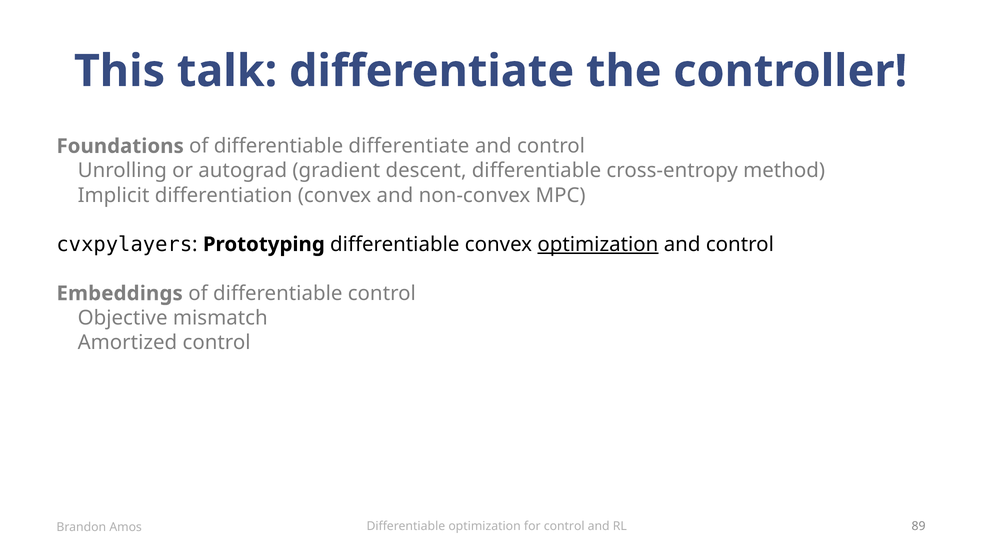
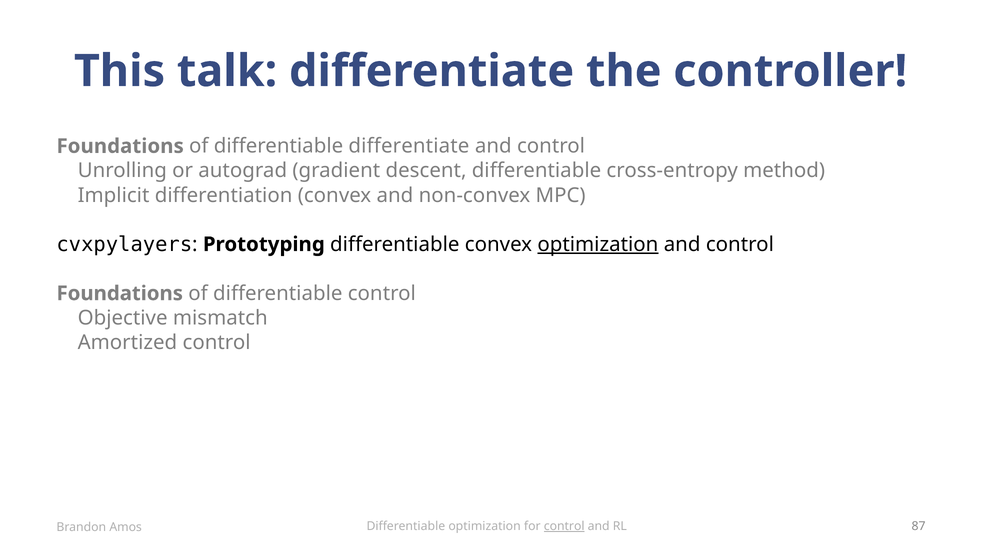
Embeddings: Embeddings -> Foundations (120, 294)
control underline: none -> present (564, 527)
89: 89 -> 87 (919, 527)
